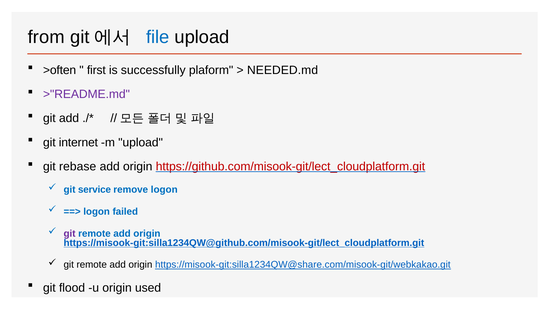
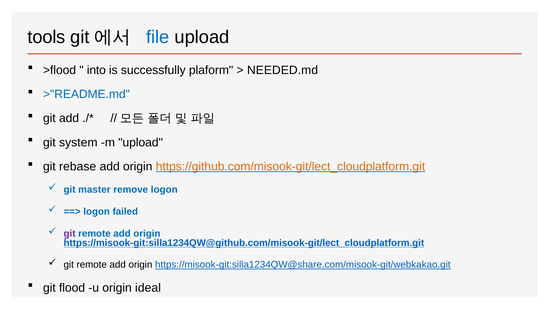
from: from -> tools (46, 37)
>often: >often -> >flood (60, 70)
first: first -> into (96, 70)
>"README.md colour: purple -> blue (86, 94)
internet: internet -> system (78, 142)
https://github.com/misook-git/lect_cloudplatform.git colour: red -> orange (290, 166)
service: service -> master (94, 190)
used: used -> ideal (148, 288)
